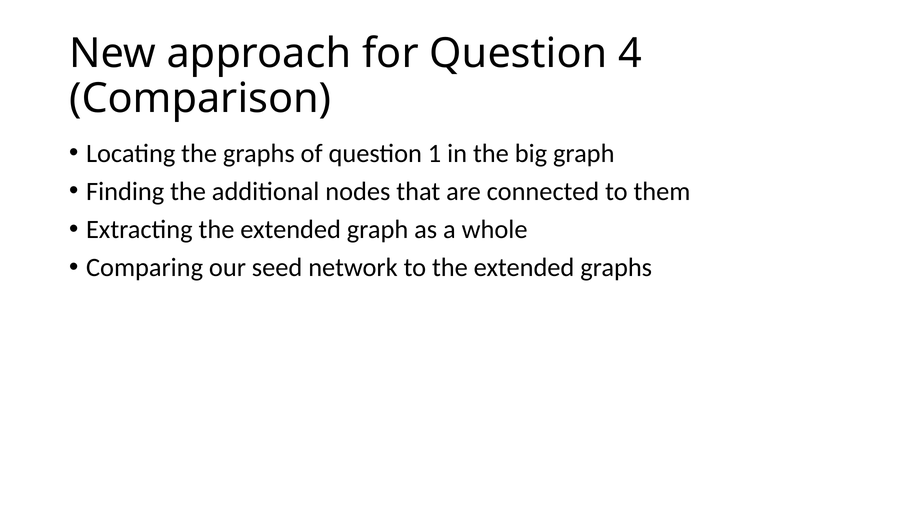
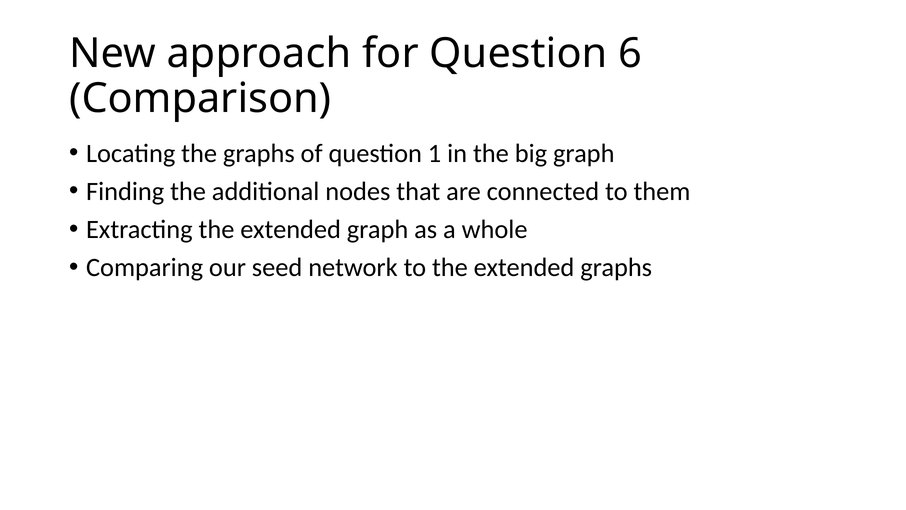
4: 4 -> 6 (630, 54)
